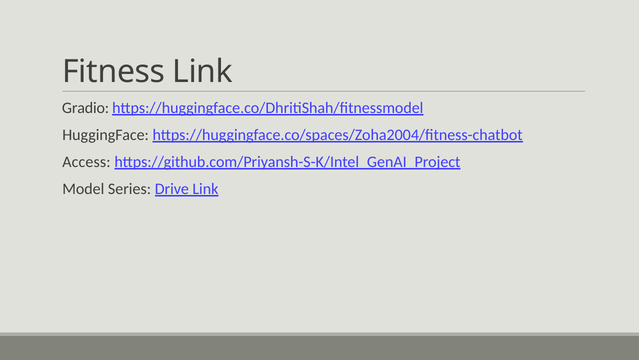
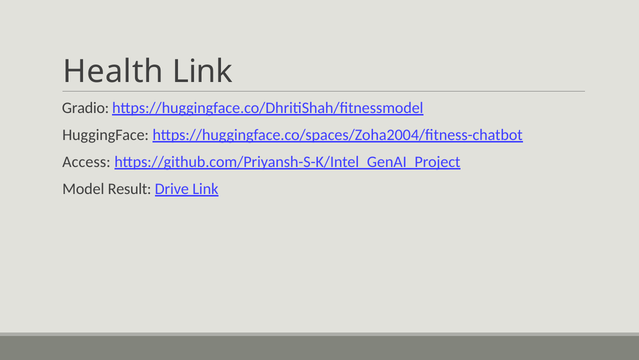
Fitness: Fitness -> Health (113, 72)
Series: Series -> Result (130, 188)
